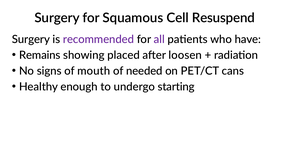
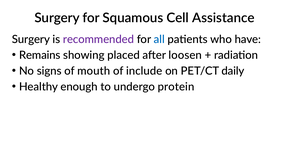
Resuspend: Resuspend -> Assistance (223, 18)
all colour: purple -> blue (159, 39)
needed: needed -> include (144, 71)
cans: cans -> daily (233, 71)
starting: starting -> protein (176, 87)
